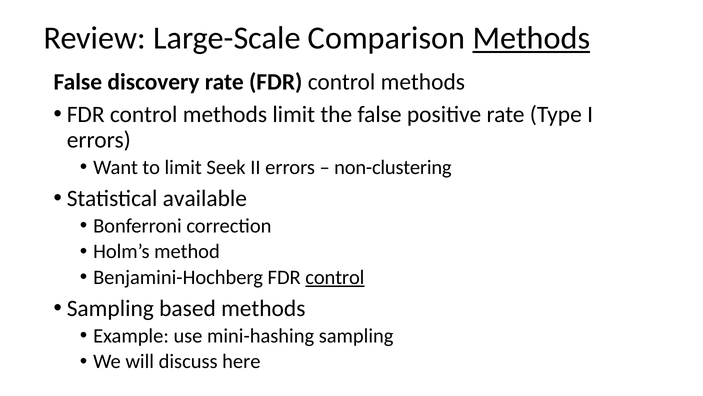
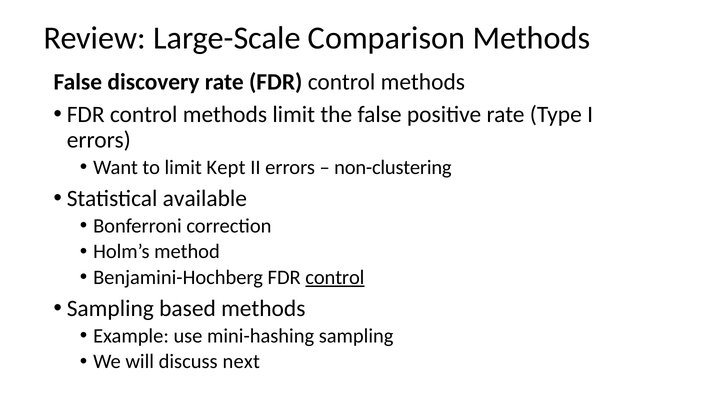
Methods underline: present -> none (531, 38)
Seek: Seek -> Kept (226, 167)
here: here -> next (241, 361)
